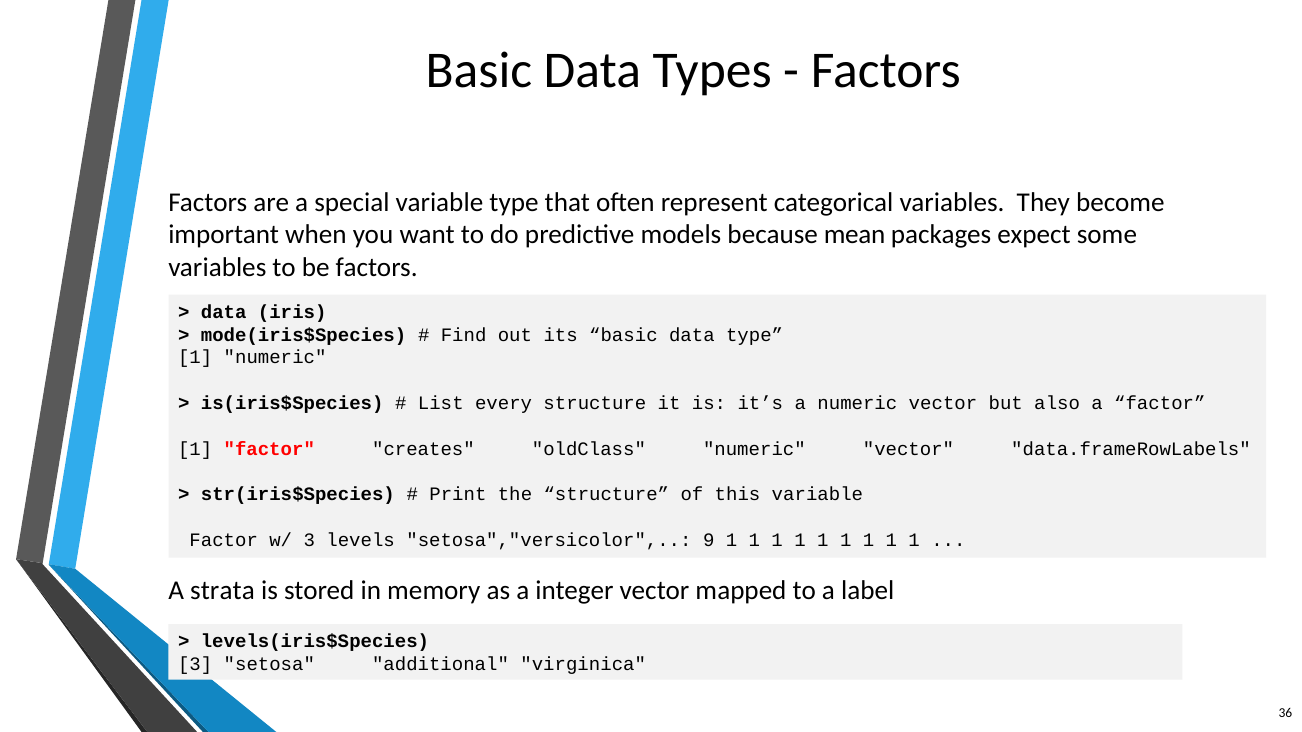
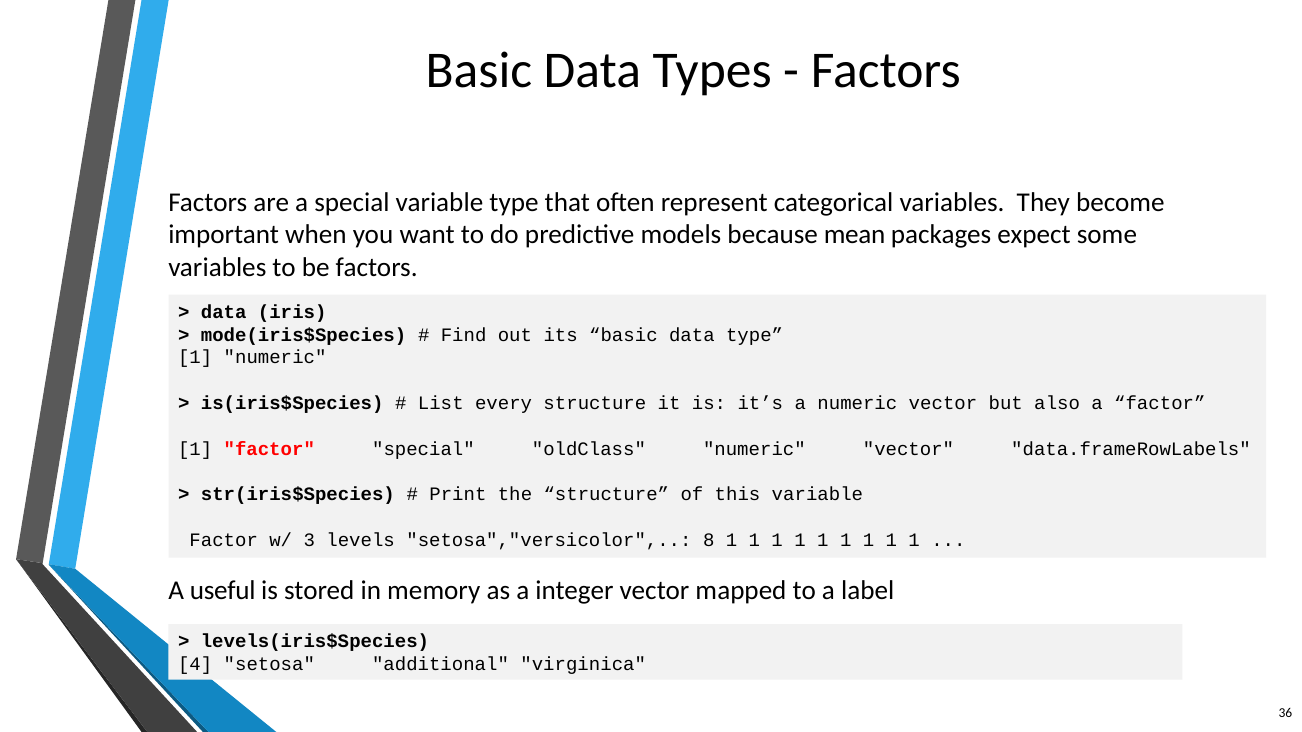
factor creates: creates -> special (423, 449)
9: 9 -> 8 (709, 540)
strata: strata -> useful (223, 591)
3: 3 -> 4 (195, 665)
